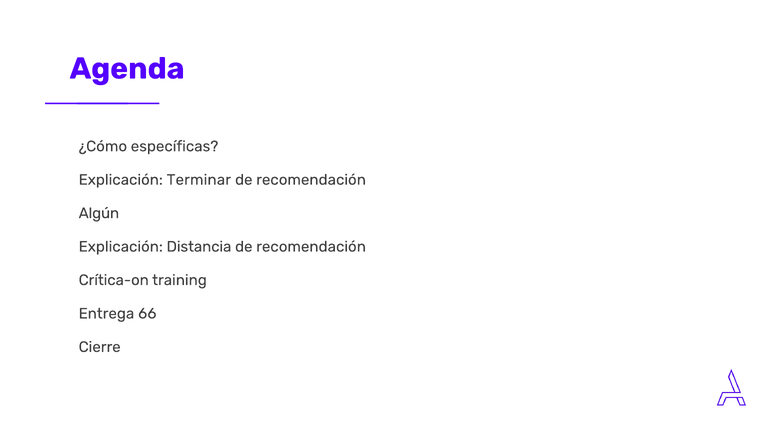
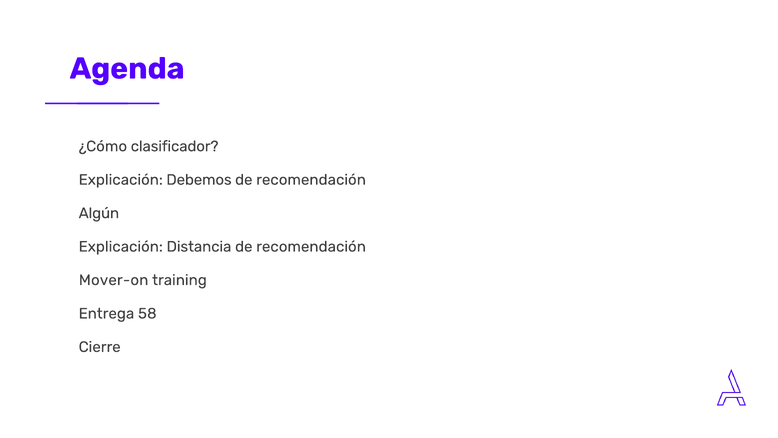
específicas: específicas -> clasificador (175, 146)
Terminar: Terminar -> Debemos (199, 180)
Crítica-on: Crítica-on -> Mover-on (114, 280)
66: 66 -> 58 (147, 313)
